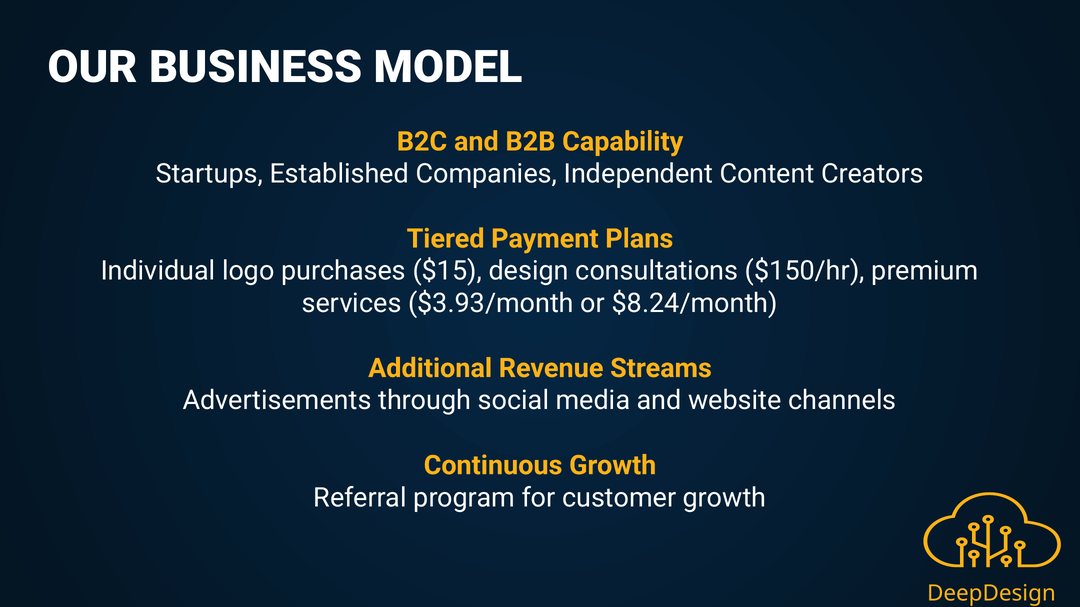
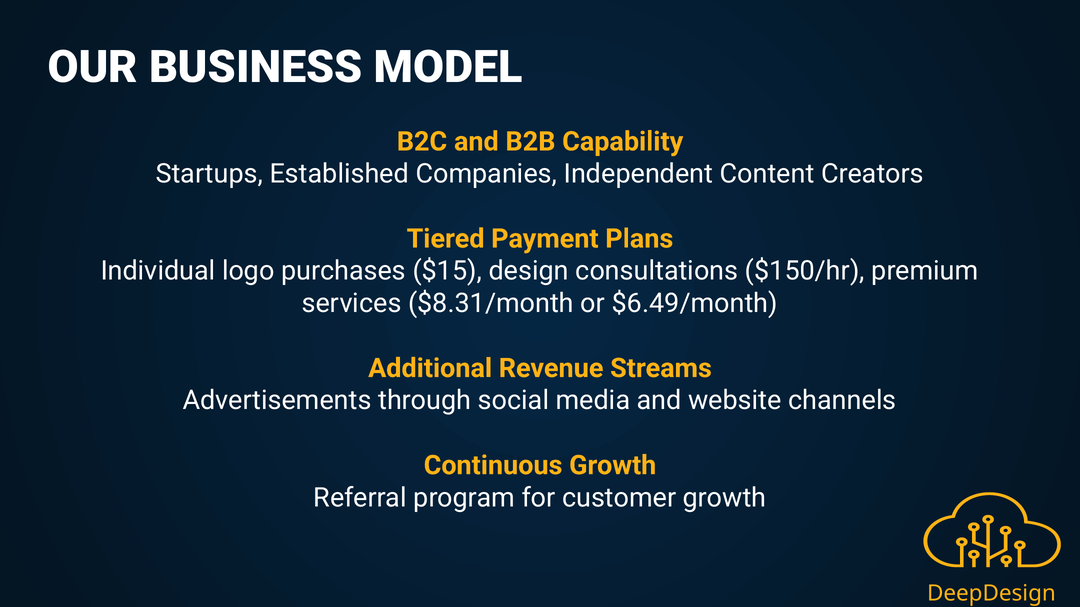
$3.93/month: $3.93/month -> $8.31/month (491, 304)
$8.24/month: $8.24/month -> $6.49/month (695, 304)
